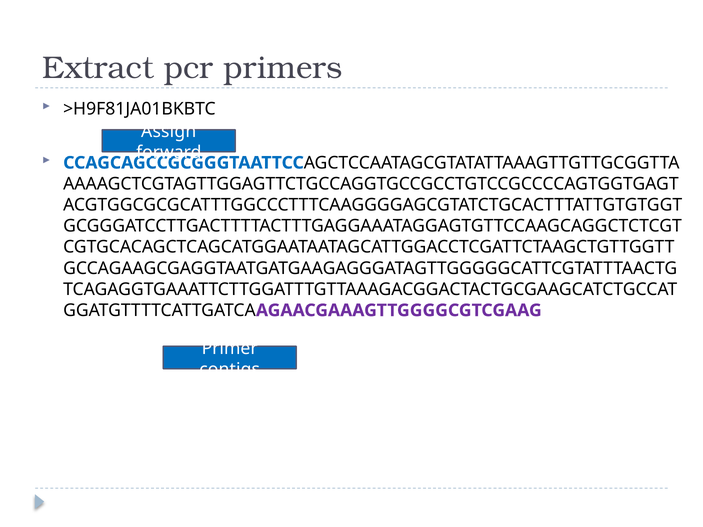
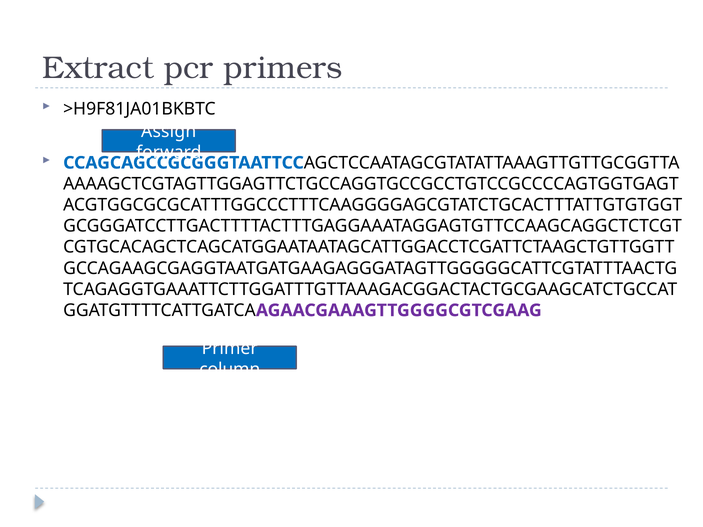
contigs: contigs -> column (230, 369)
